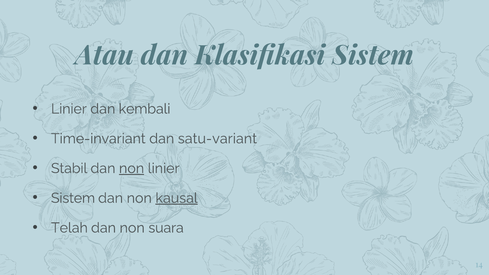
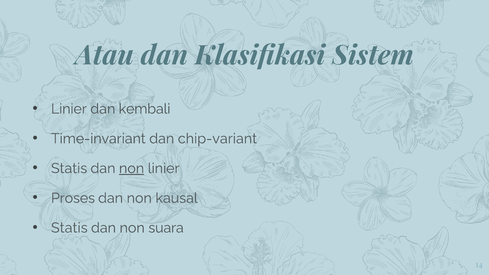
satu-variant: satu-variant -> chip-variant (217, 139)
Stabil: Stabil -> Statis (69, 168)
Sistem: Sistem -> Proses (73, 198)
kausal underline: present -> none (177, 198)
Telah: Telah -> Statis (69, 228)
